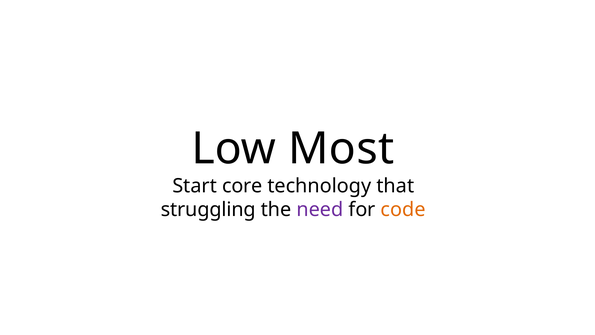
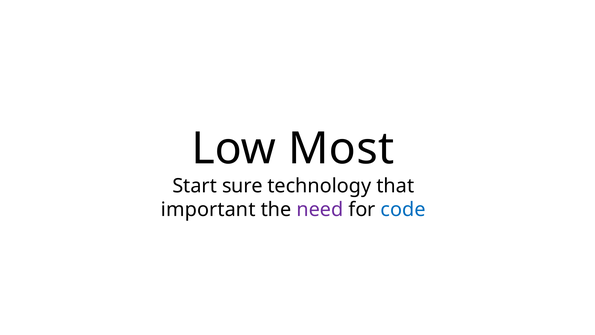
core: core -> sure (242, 186)
struggling: struggling -> important (208, 209)
code colour: orange -> blue (403, 209)
